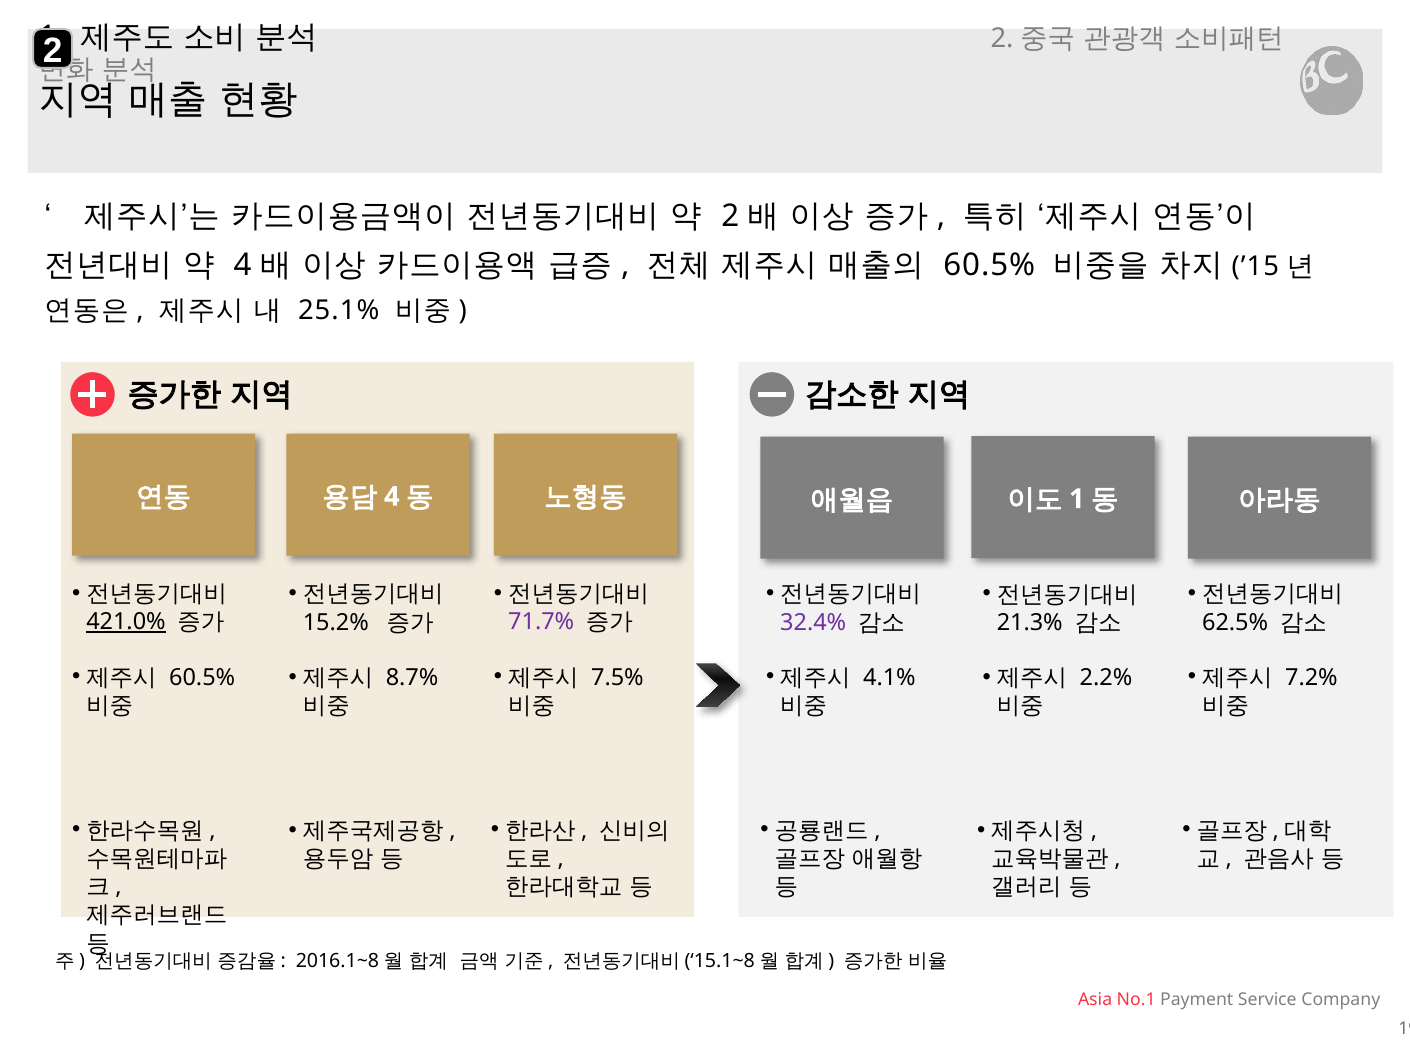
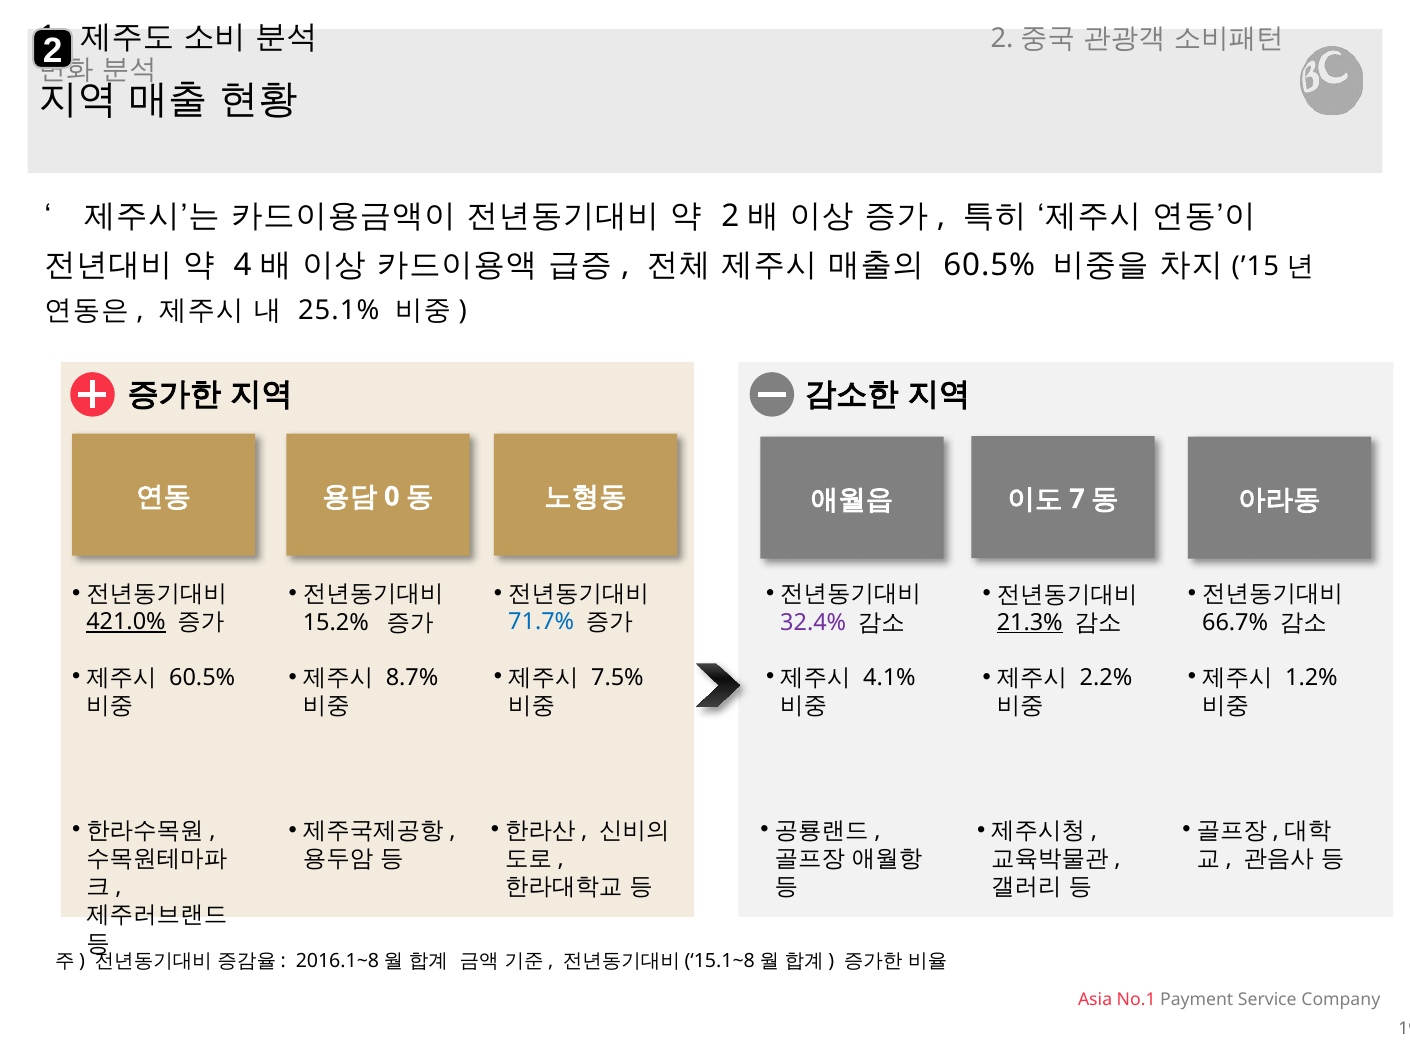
4: 4 -> 0 (392, 497)
1: 1 -> 7 (1077, 499)
71.7% colour: purple -> blue (541, 622)
62.5%: 62.5% -> 66.7% (1235, 623)
21.3% underline: none -> present (1030, 623)
7.2%: 7.2% -> 1.2% (1311, 678)
